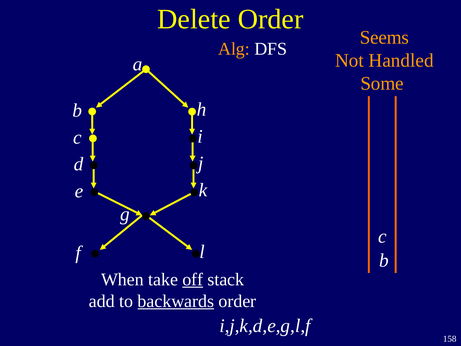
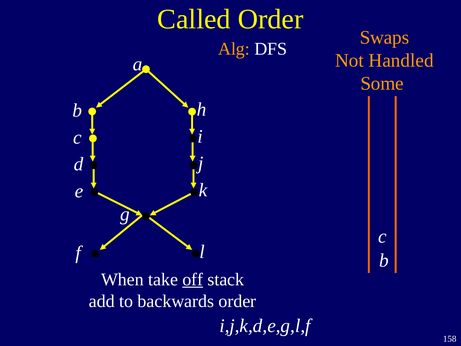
Delete: Delete -> Called (194, 19)
Seems: Seems -> Swaps (384, 37)
backwards underline: present -> none (176, 301)
